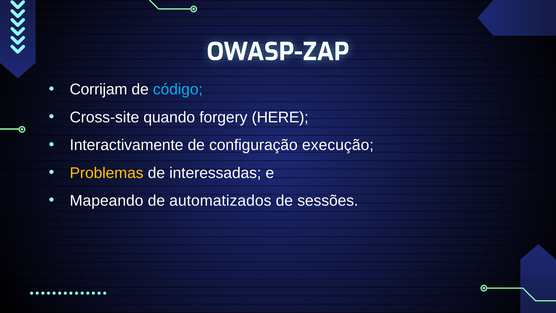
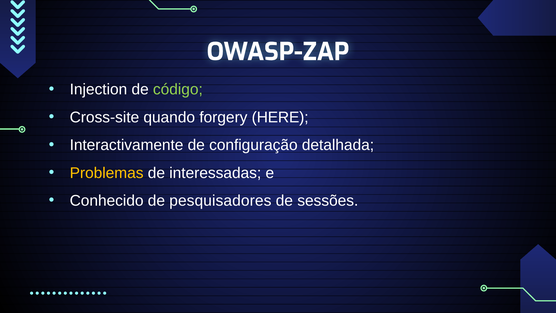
Corrijam: Corrijam -> Injection (98, 89)
código colour: light blue -> light green (178, 89)
execução: execução -> detalhada (338, 145)
Mapeando: Mapeando -> Conhecido (107, 201)
automatizados: automatizados -> pesquisadores (220, 201)
